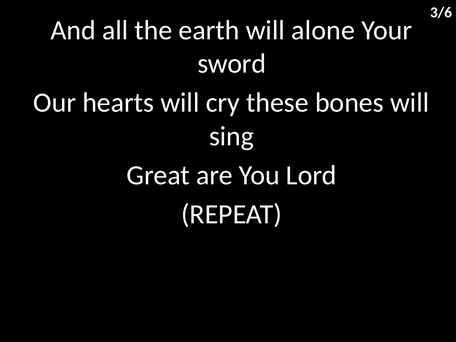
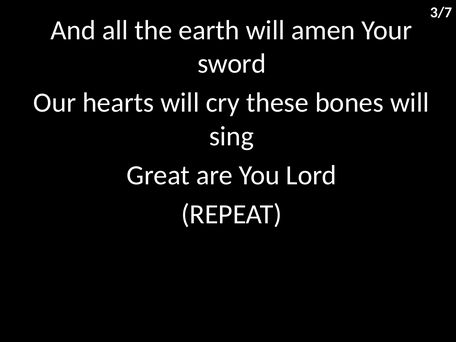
3/6: 3/6 -> 3/7 (441, 12)
alone: alone -> amen (323, 30)
